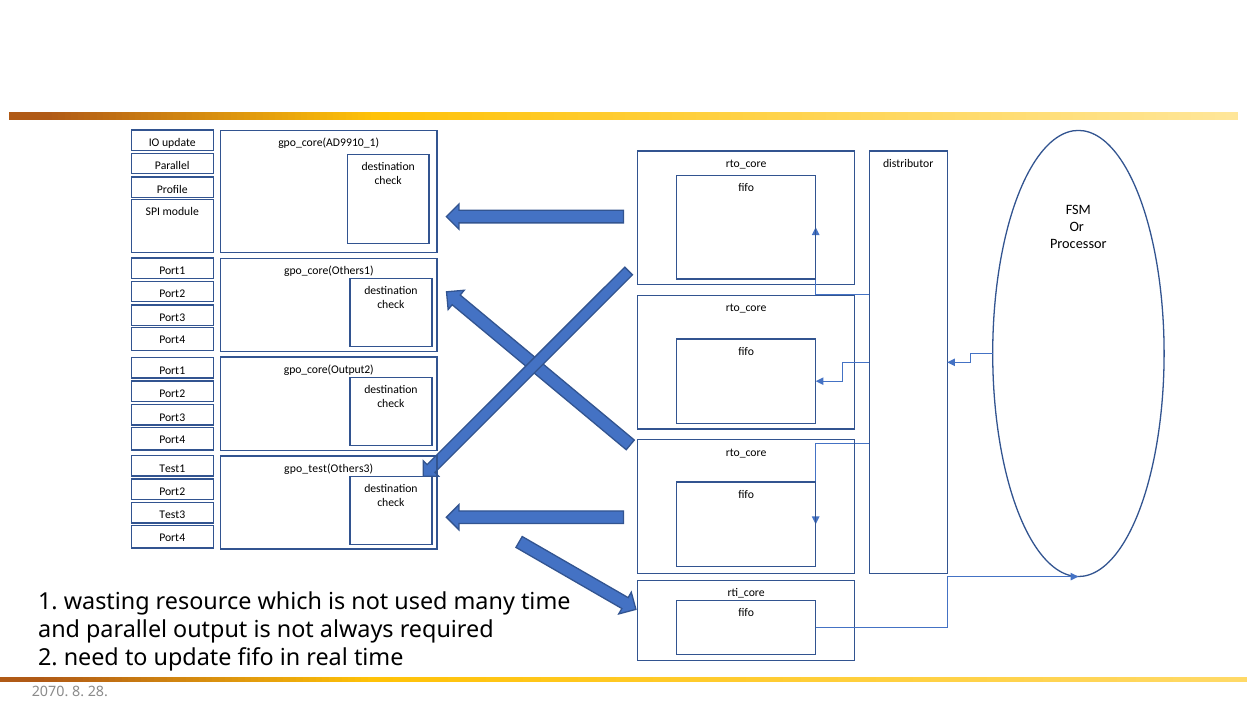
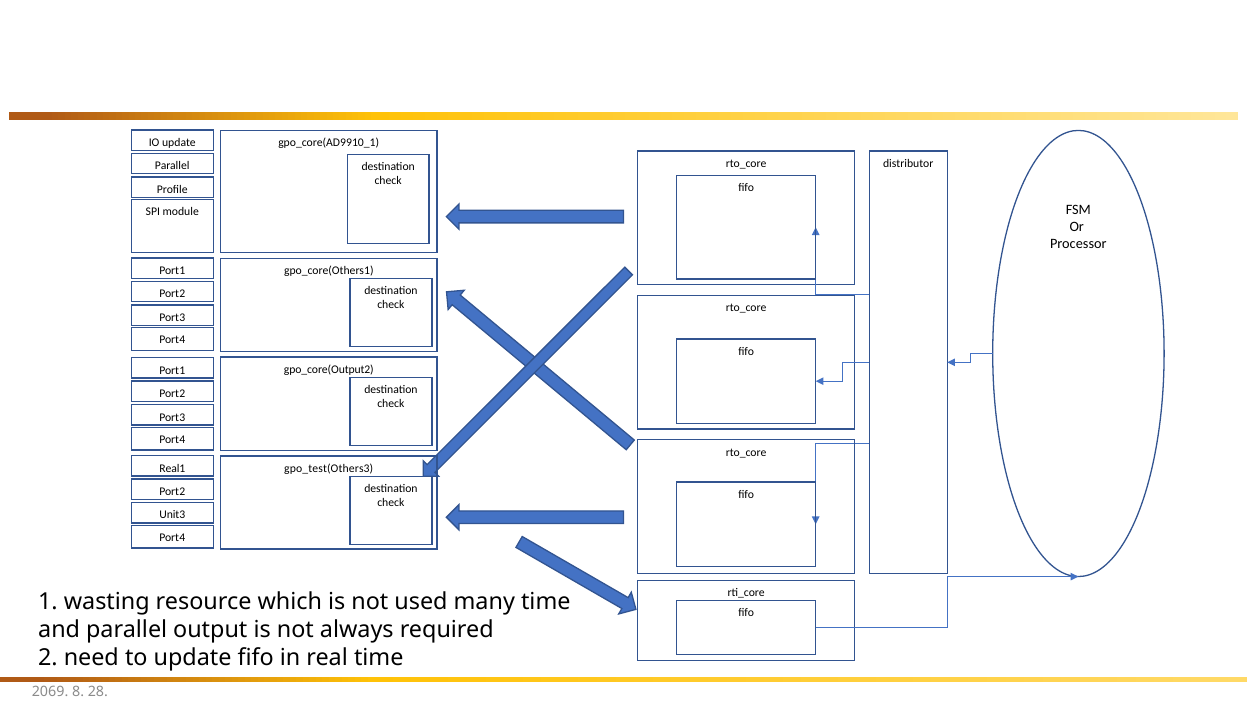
Test1: Test1 -> Real1 (172, 468)
Test3: Test3 -> Unit3 (172, 515)
2070: 2070 -> 2069 (50, 692)
